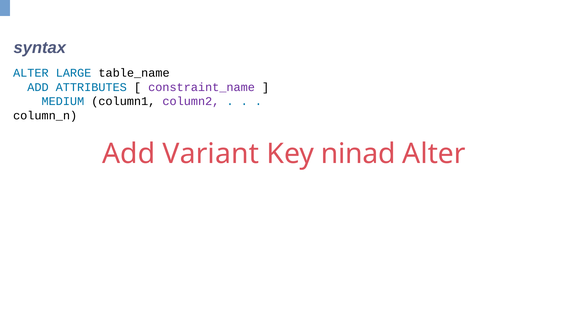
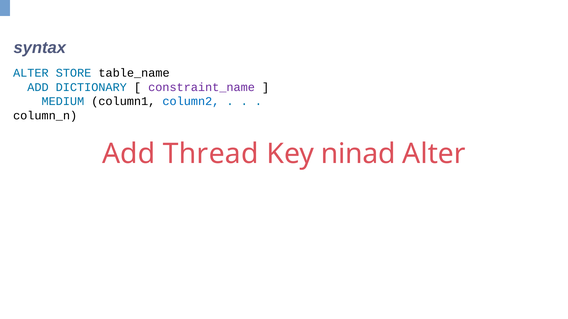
LARGE: LARGE -> STORE (74, 73)
ATTRIBUTES: ATTRIBUTES -> DICTIONARY (91, 87)
column2 colour: purple -> blue (191, 101)
Variant: Variant -> Thread (211, 154)
